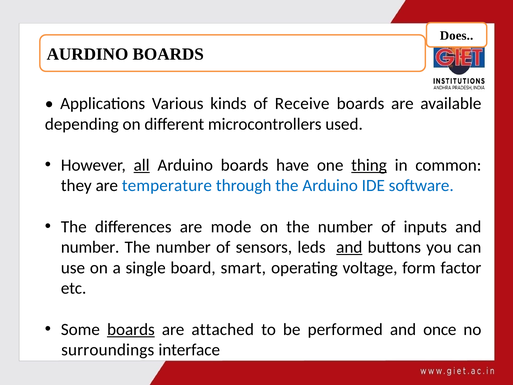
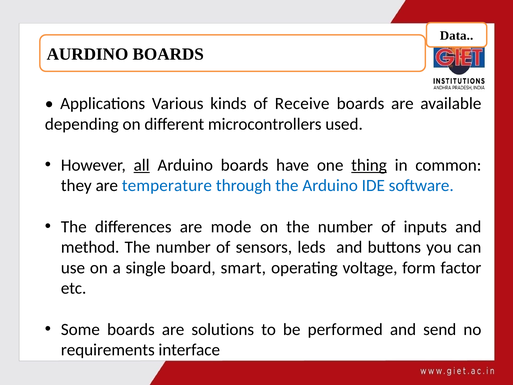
Does: Does -> Data (457, 36)
number: number -> method (90, 247)
and underline: present -> none (349, 247)
boards underline: present -> none (131, 329)
attached: attached -> solutions (223, 329)
once: once -> send (440, 329)
surroundings: surroundings -> requirements (108, 350)
